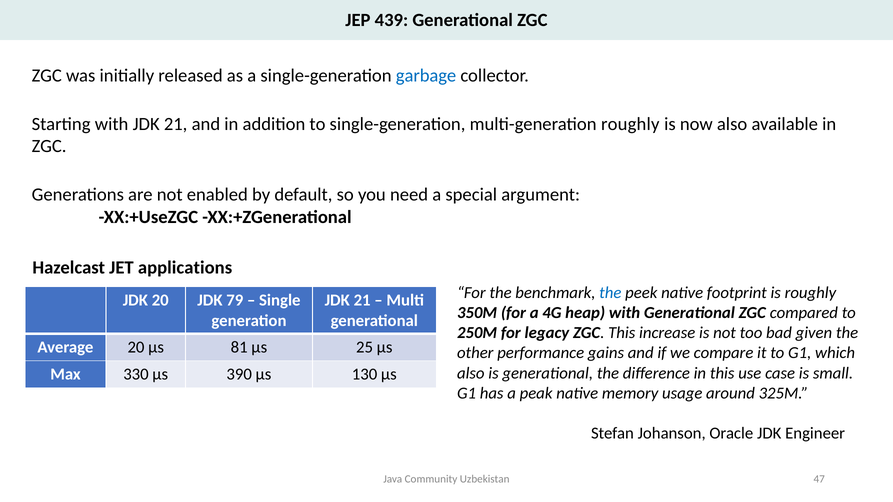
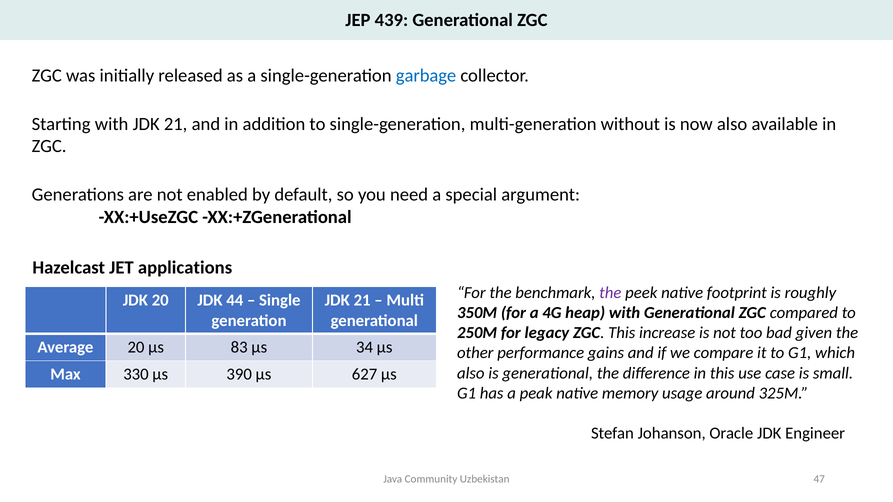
multi-generation roughly: roughly -> without (630, 124)
the colour: blue -> purple (610, 293)
79: 79 -> 44 (235, 301)
81: 81 -> 83 (239, 348)
25: 25 -> 34 (365, 348)
130: 130 -> 627 (365, 375)
